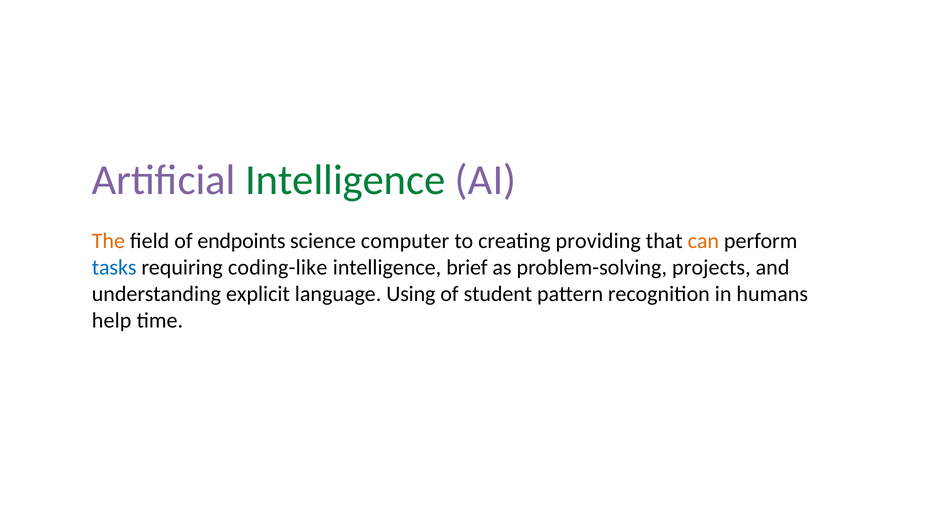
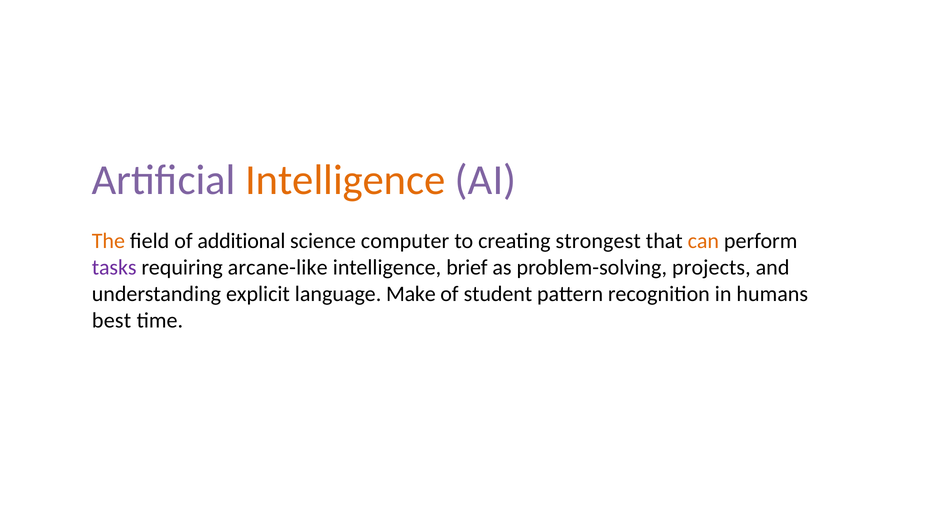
Intelligence colour: green -> orange (345, 180)
endpoints: endpoints -> additional (241, 241)
providing: providing -> strongest (598, 241)
tasks colour: blue -> purple (114, 268)
coding-like: coding-like -> arcane-like (278, 268)
Using: Using -> Make (411, 294)
help: help -> best (112, 320)
